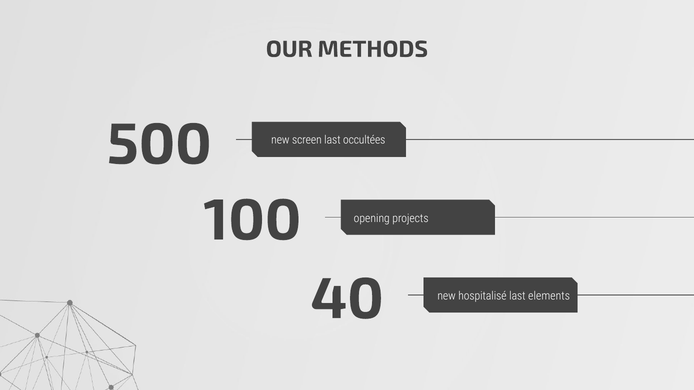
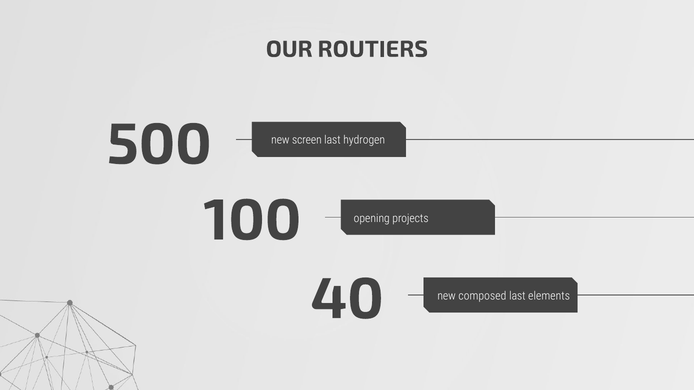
METHODS: METHODS -> ROUTIERS (373, 49)
occultées: occultées -> hydrogen (364, 140)
hospitalisé: hospitalisé -> composed (482, 296)
